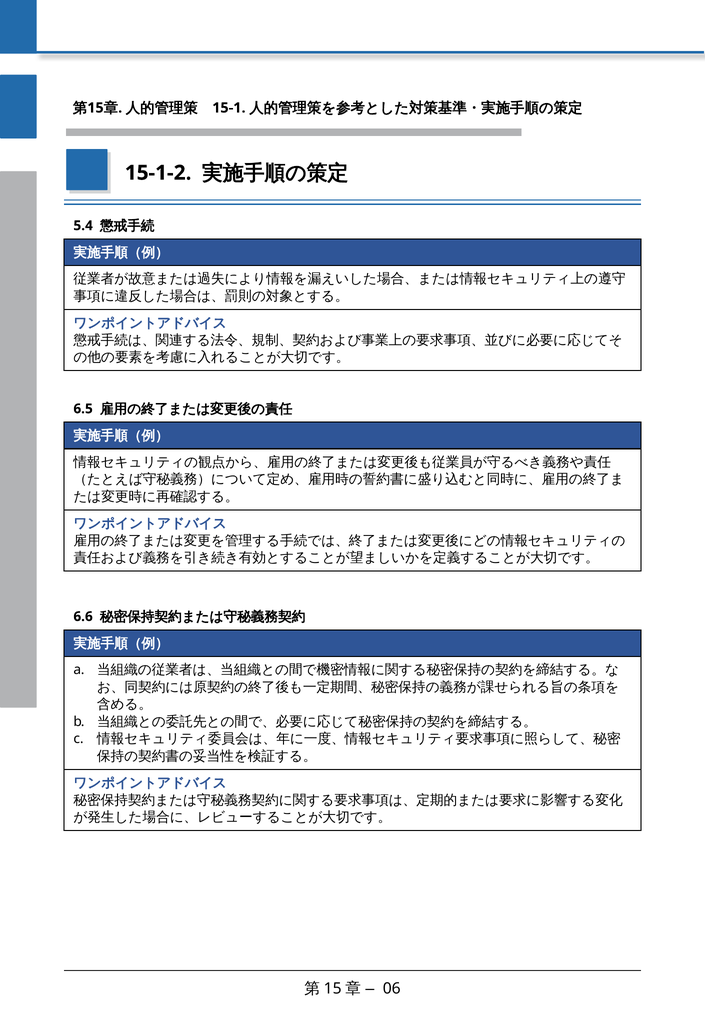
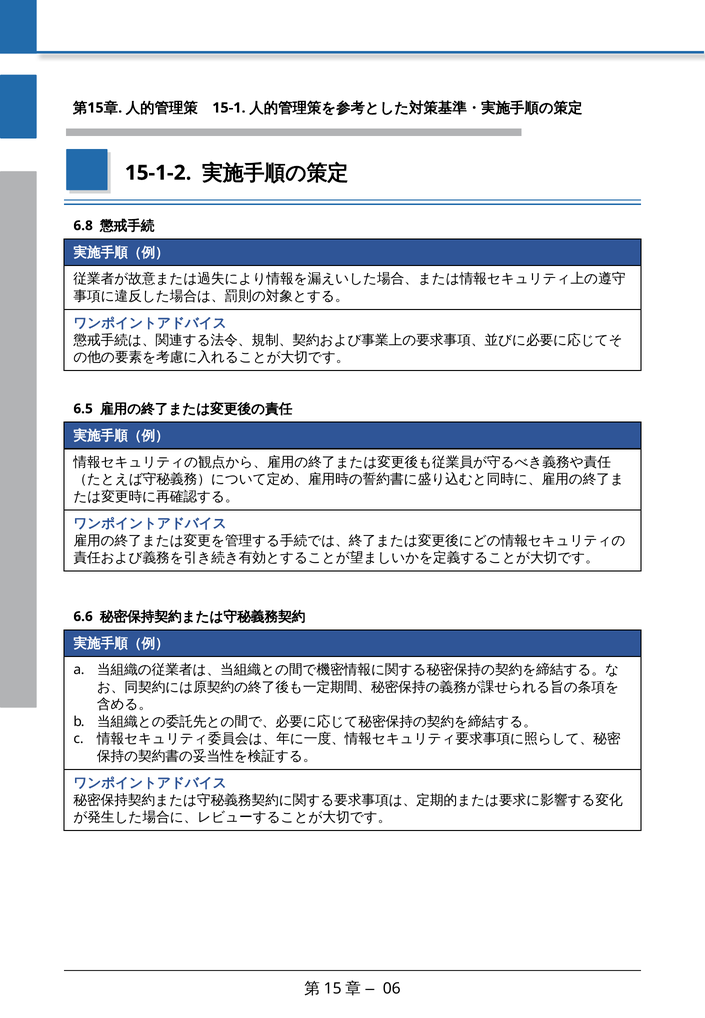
5.4: 5.4 -> 6.8 (83, 226)
